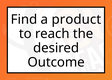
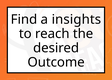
product: product -> insights (76, 19)
